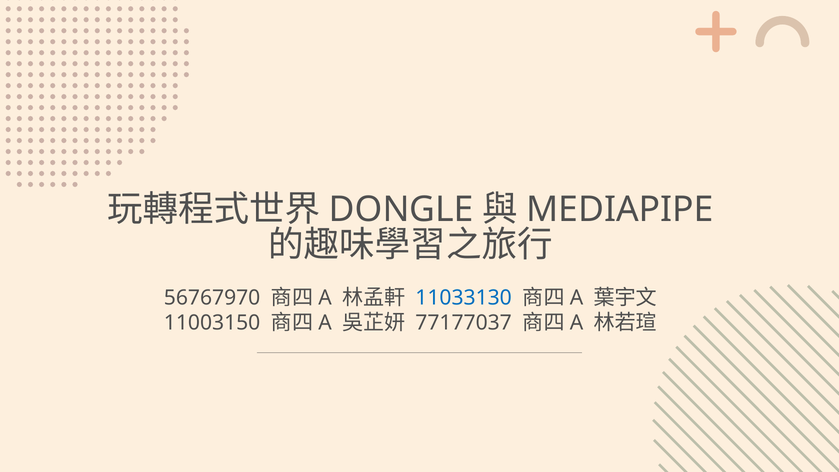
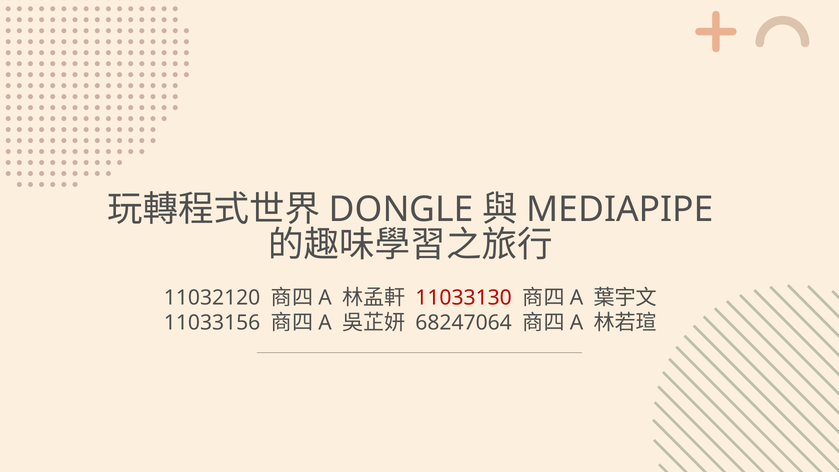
56767970: 56767970 -> 11032120 (212, 298)
11033130 colour: blue -> red (464, 298)
11003150: 11003150 -> 11033156 (212, 323)
77177037: 77177037 -> 68247064 (464, 323)
